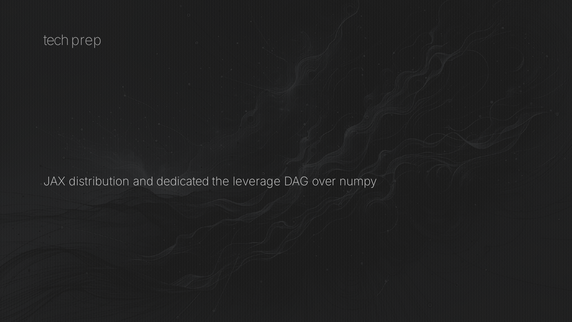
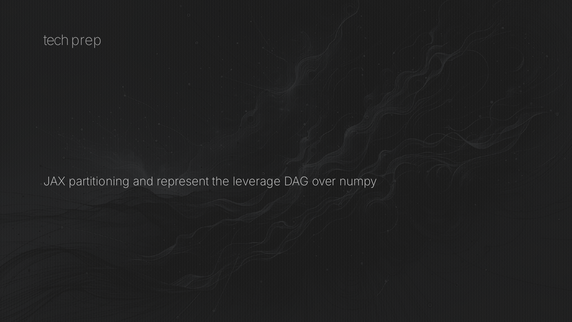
distribution: distribution -> partitioning (99, 181)
dedicated: dedicated -> represent (183, 181)
